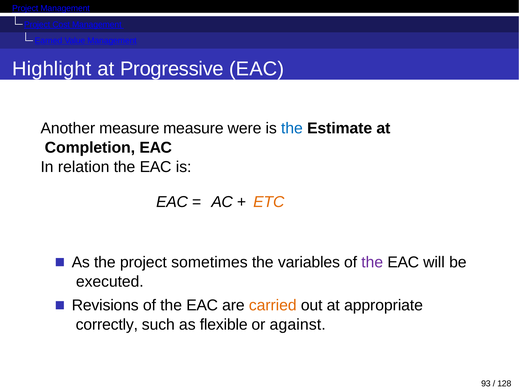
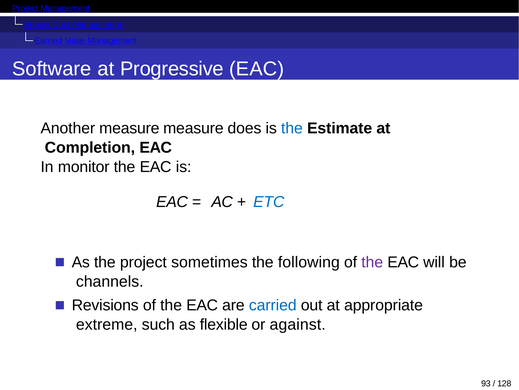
Highlight: Highlight -> Software (52, 69)
were: were -> does (244, 128)
relation: relation -> monitor (84, 167)
ETC colour: orange -> blue (269, 202)
variables: variables -> following (309, 262)
executed: executed -> channels (110, 281)
carried colour: orange -> blue (273, 305)
correctly: correctly -> extreme (107, 324)
